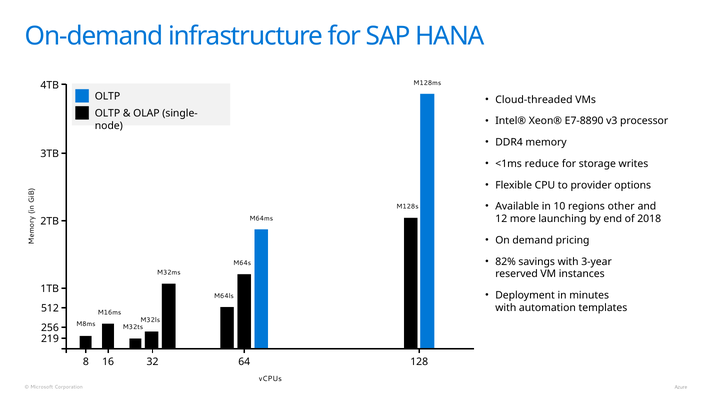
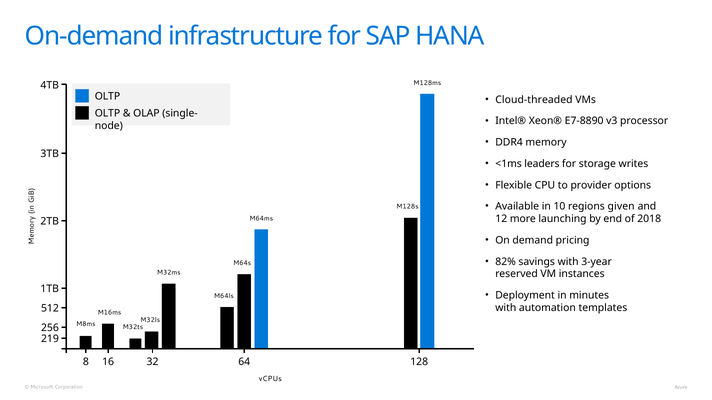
reduce: reduce -> leaders (542, 164)
other: other -> given (621, 207)
